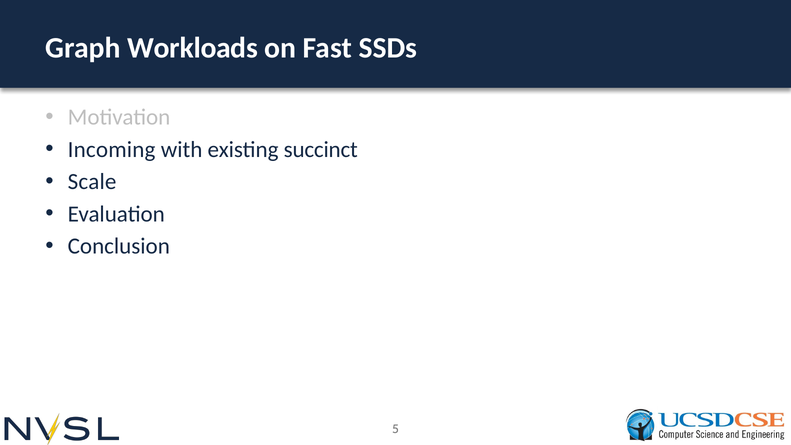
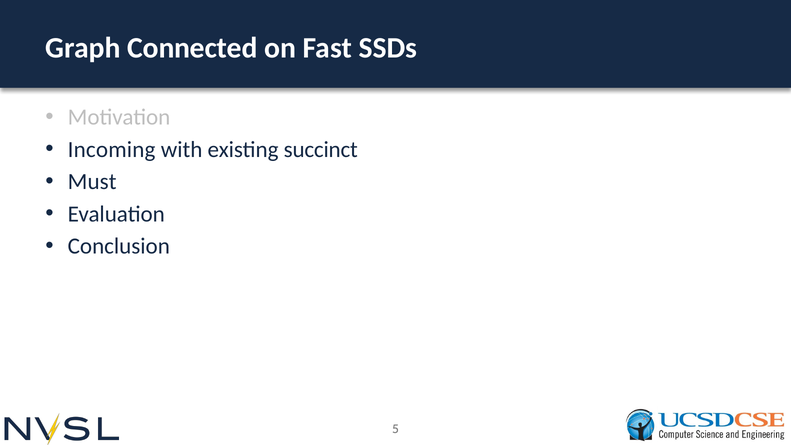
Workloads: Workloads -> Connected (192, 48)
Scale: Scale -> Must (92, 182)
